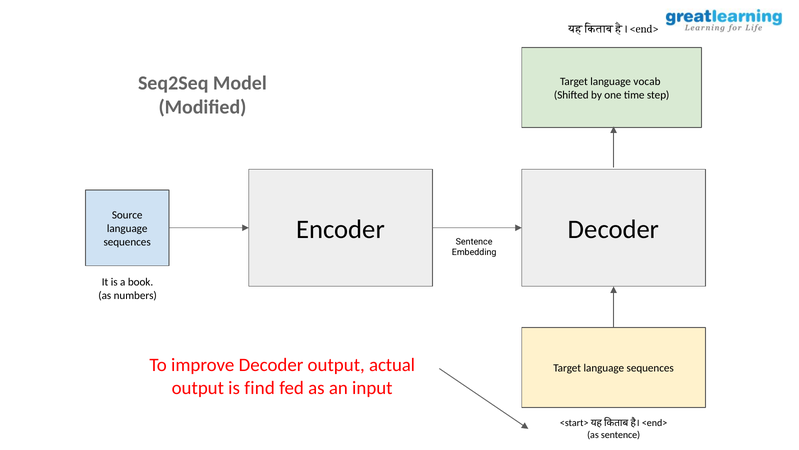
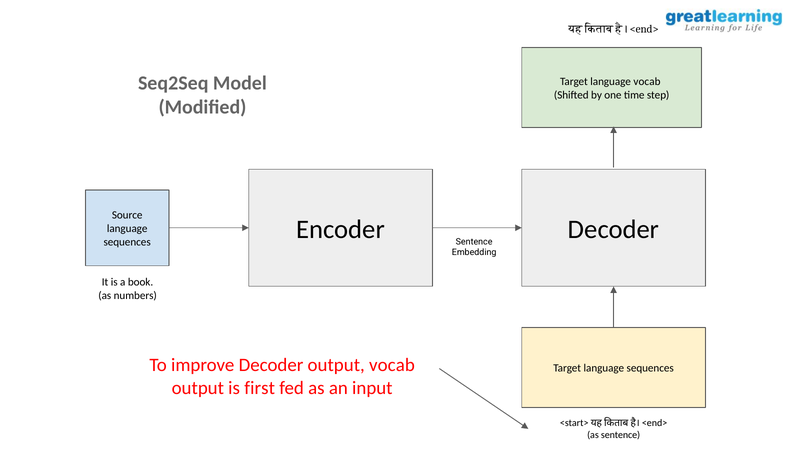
output actual: actual -> vocab (392, 365)
find: find -> first (260, 387)
